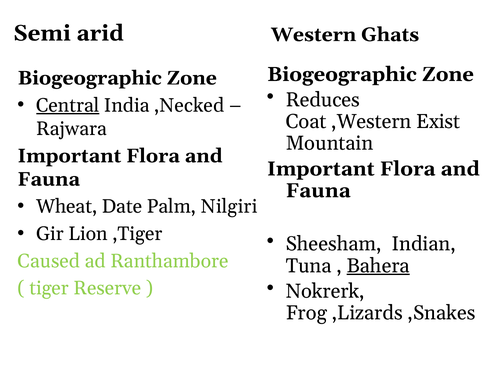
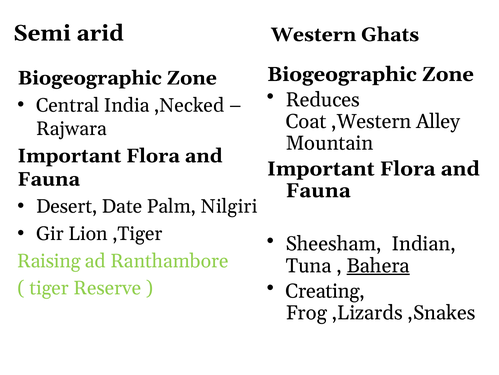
Central underline: present -> none (68, 105)
Exist: Exist -> Alley (438, 121)
Wheat: Wheat -> Desert (67, 206)
Caused: Caused -> Raising (49, 260)
Nokrerk: Nokrerk -> Creating (325, 291)
